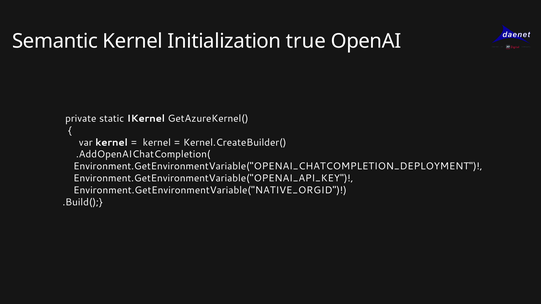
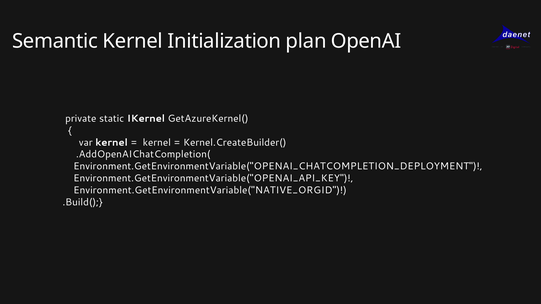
true: true -> plan (306, 41)
